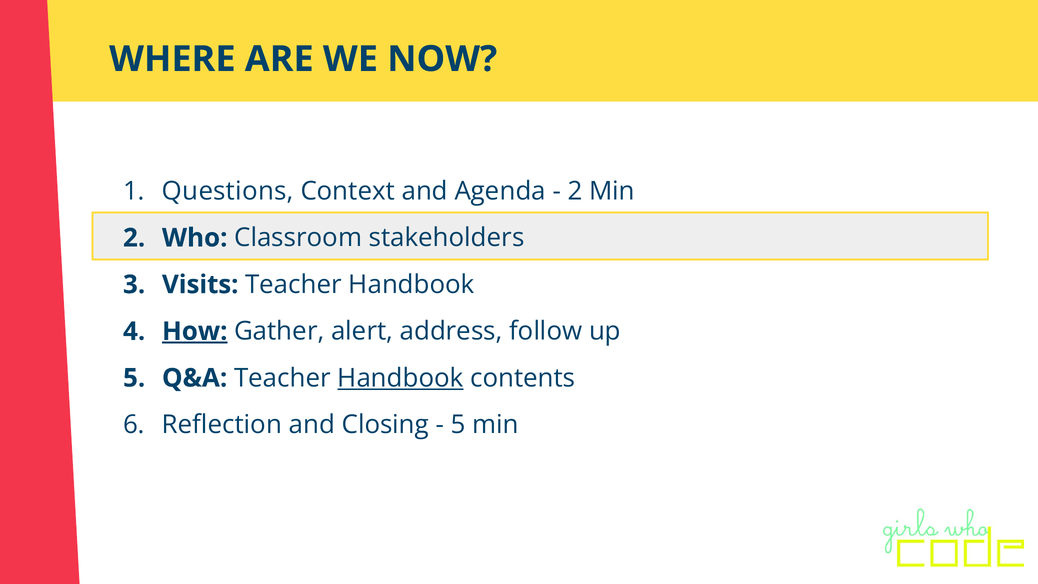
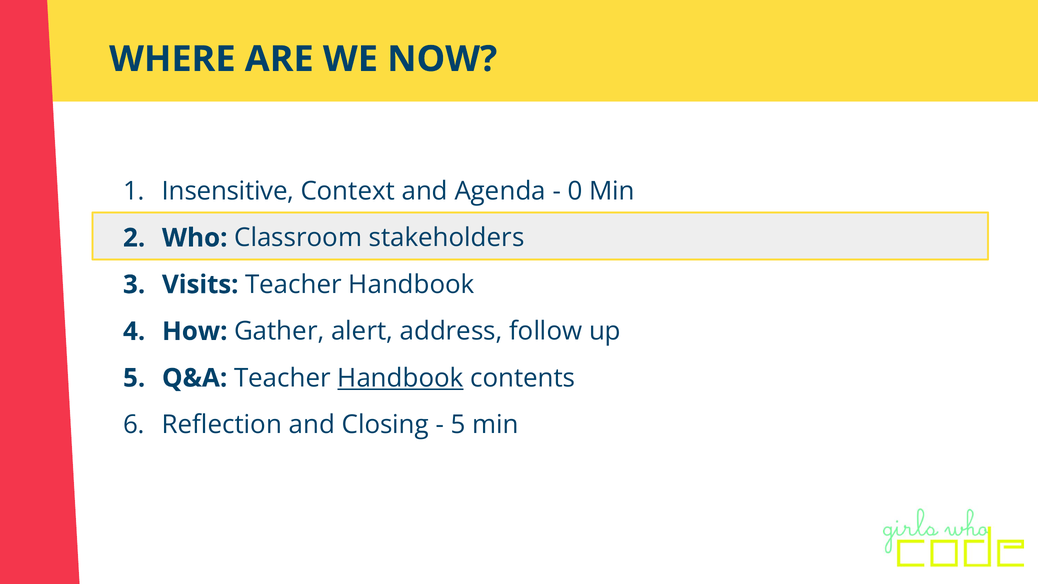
Questions: Questions -> Insensitive (228, 191)
2: 2 -> 0 (575, 191)
How underline: present -> none (195, 331)
